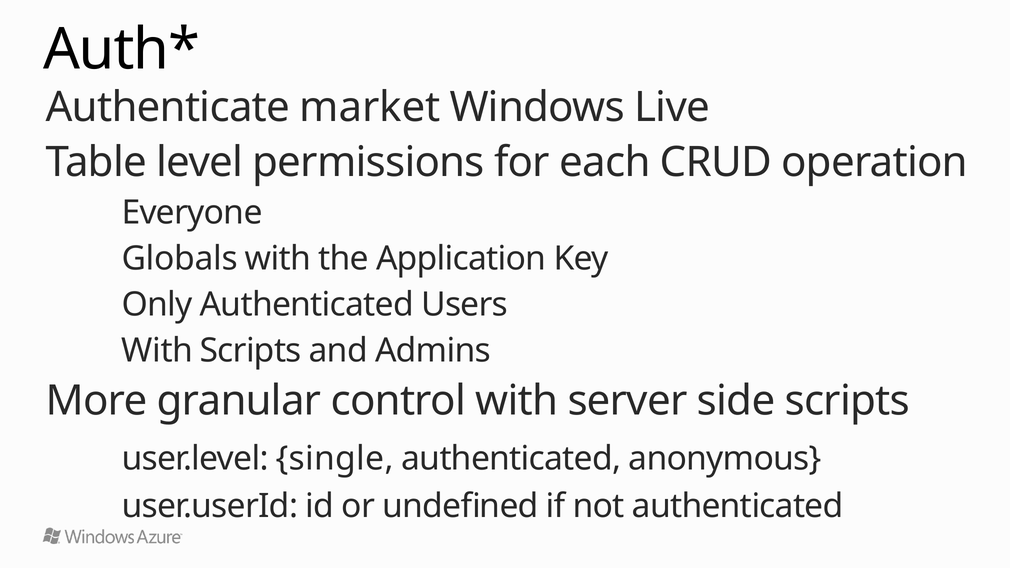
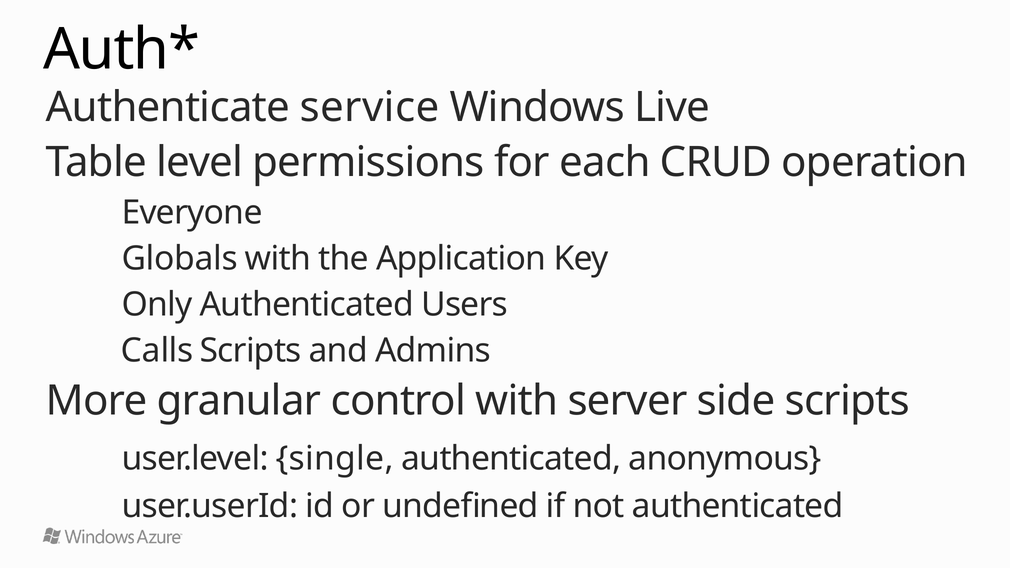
market: market -> service (370, 108)
With: With -> Calls (157, 351)
